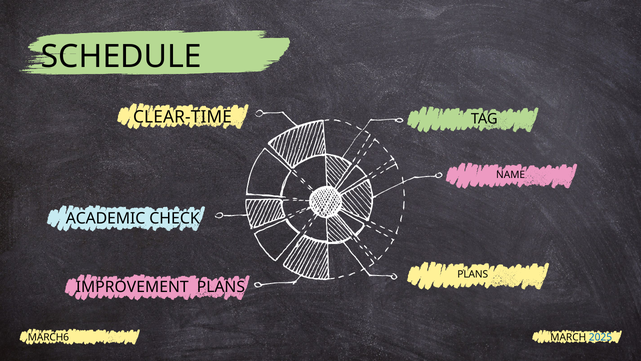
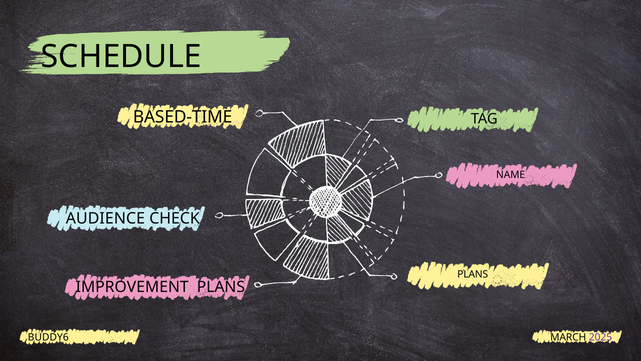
CLEAR-TIME: CLEAR-TIME -> BASED-TIME (183, 117)
ACADEMIC: ACADEMIC -> AUDIENCE (105, 218)
MARCH6: MARCH6 -> BUDDY6 (48, 337)
2025 colour: blue -> purple (600, 337)
